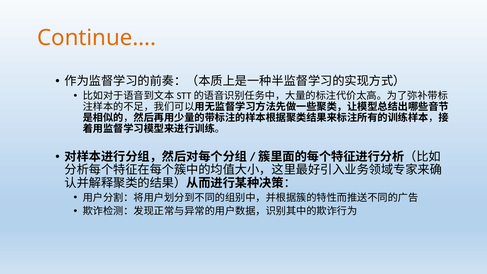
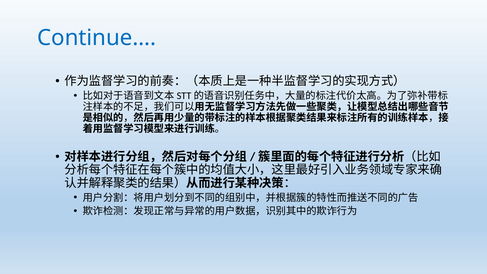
Continue… colour: orange -> blue (97, 38)
